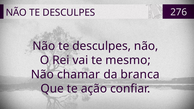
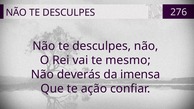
chamar: chamar -> deverás (79, 75)
branca: branca -> imensa (140, 75)
